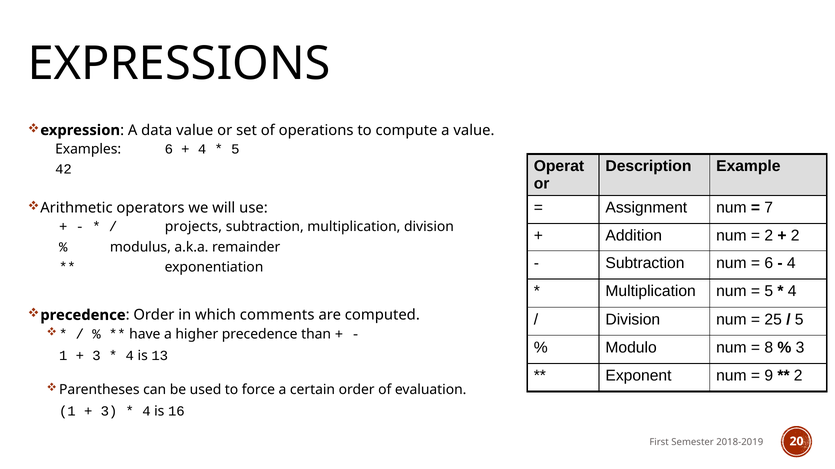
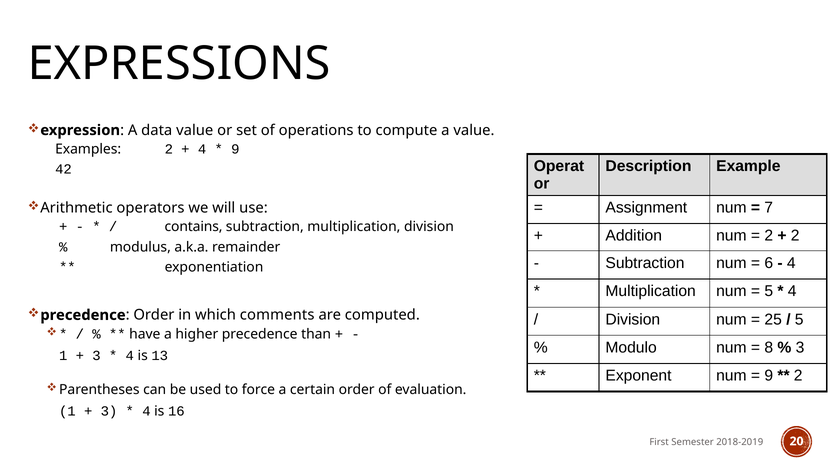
Examples 6: 6 -> 2 (169, 149)
5: 5 -> 9 (235, 149)
projects: projects -> contains (194, 227)
